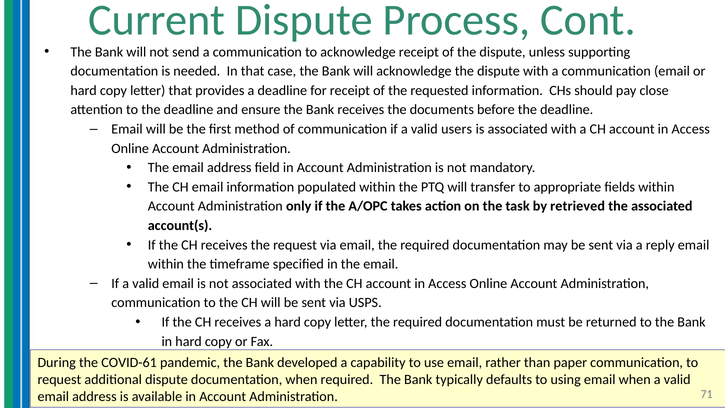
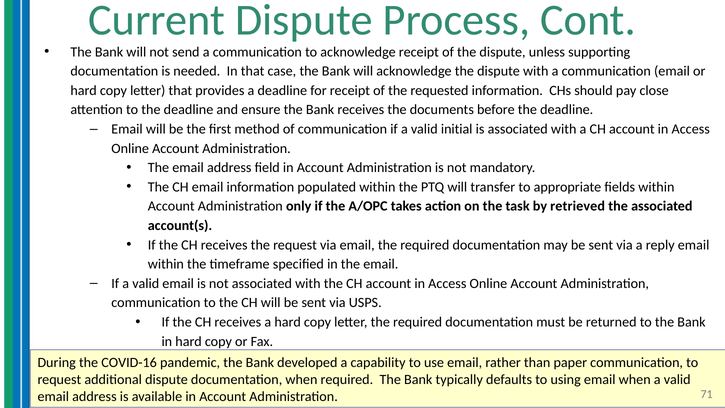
users: users -> initial (457, 129)
COVID-61: COVID-61 -> COVID-16 (129, 362)
